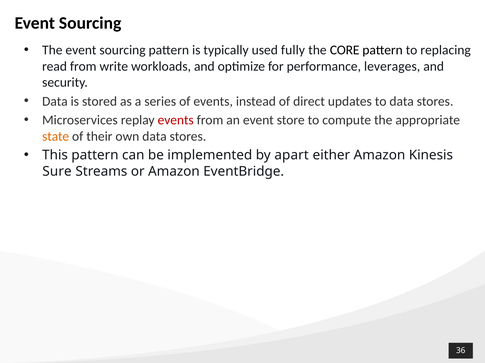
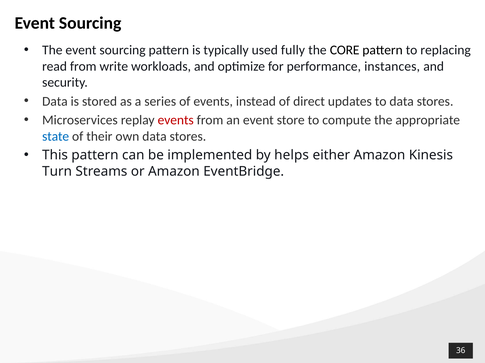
leverages: leverages -> instances (392, 66)
state colour: orange -> blue (56, 137)
apart: apart -> helps (292, 155)
Sure: Sure -> Turn (57, 172)
